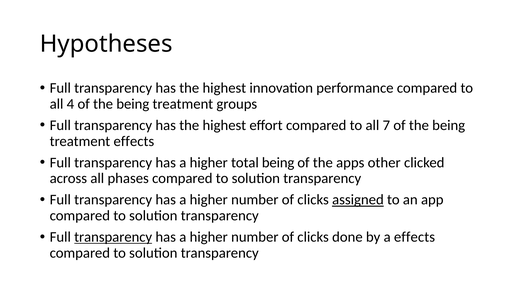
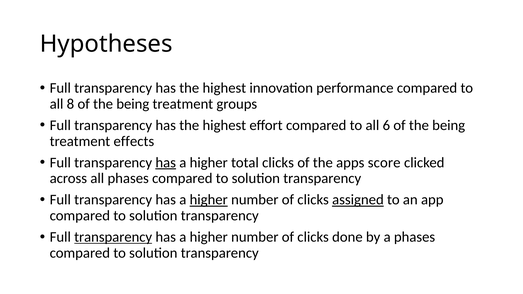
4: 4 -> 8 (70, 104)
7: 7 -> 6 (386, 125)
has underline: none -> present (166, 163)
total being: being -> clicks (278, 163)
other: other -> score (384, 163)
higher underline: none -> present (209, 200)
a effects: effects -> phases (415, 237)
